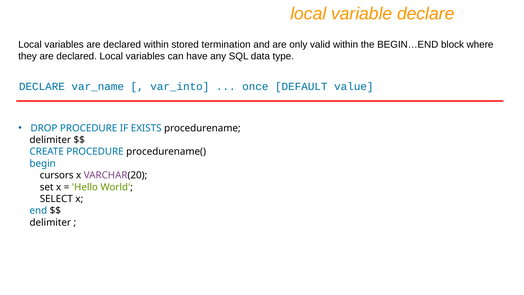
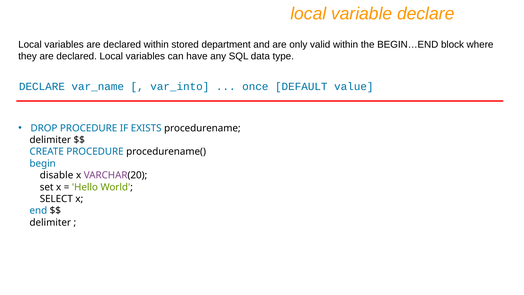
termination: termination -> department (226, 45)
cursors: cursors -> disable (57, 175)
